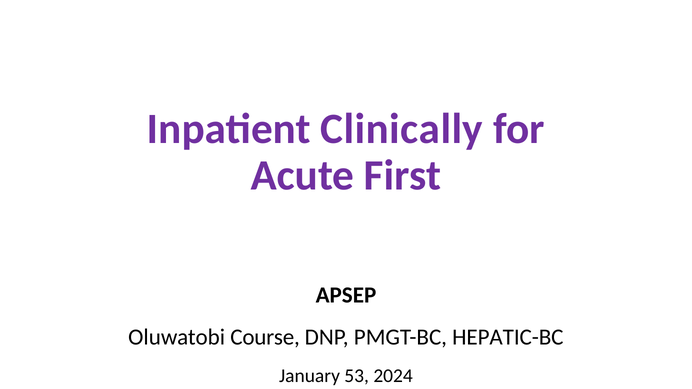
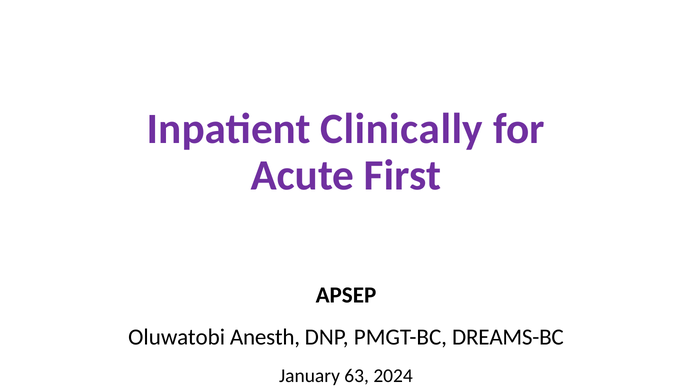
Course: Course -> Anesth (265, 337)
HEPATIC-BC: HEPATIC-BC -> DREAMS-BC (508, 337)
53: 53 -> 63 (357, 376)
